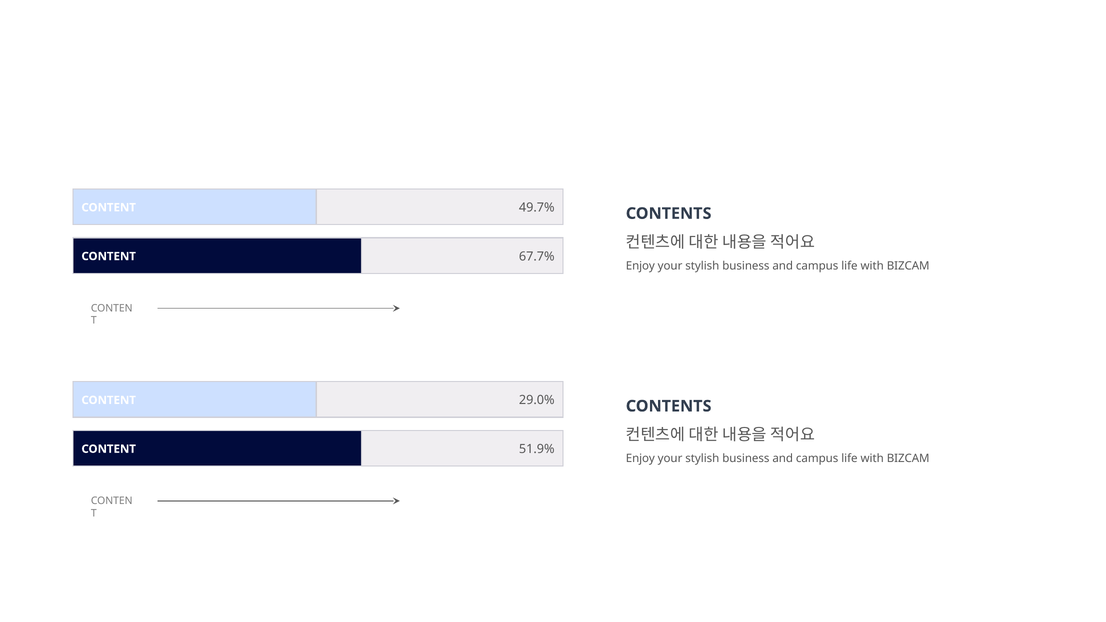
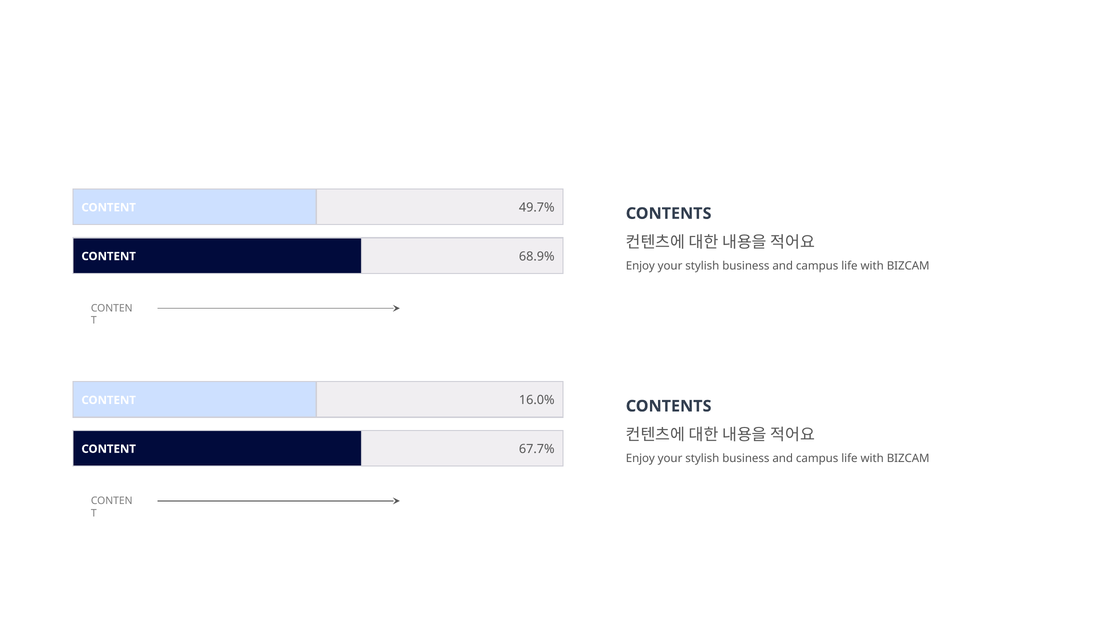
67.7%: 67.7% -> 68.9% (537, 256)
29.0%: 29.0% -> 16.0% (537, 400)
51.9%: 51.9% -> 67.7% (537, 449)
